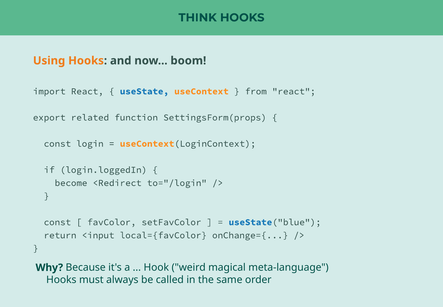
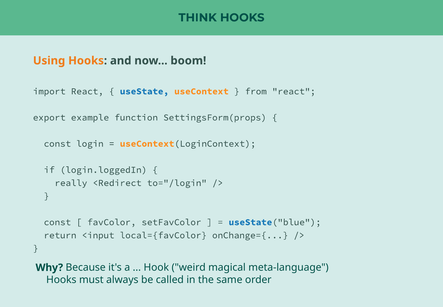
related: related -> example (90, 117)
become: become -> really (71, 183)
